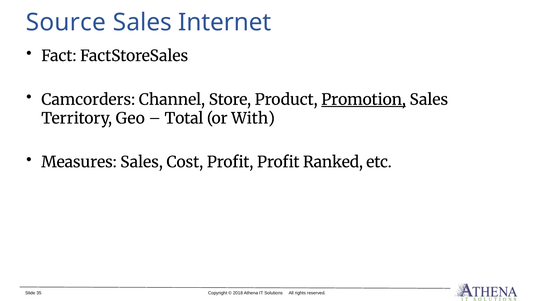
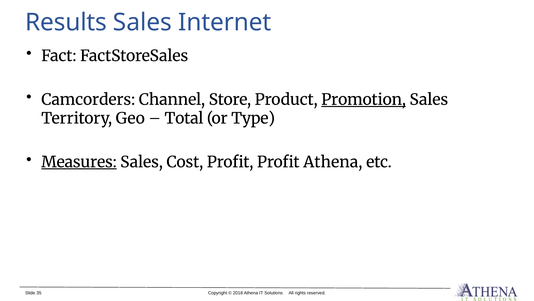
Source: Source -> Results (66, 22)
With: With -> Type (253, 118)
Measures underline: none -> present (79, 162)
Profit Ranked: Ranked -> Athena (333, 162)
